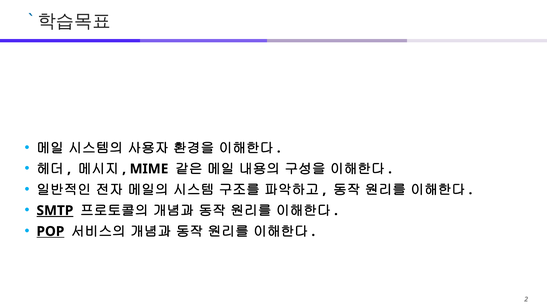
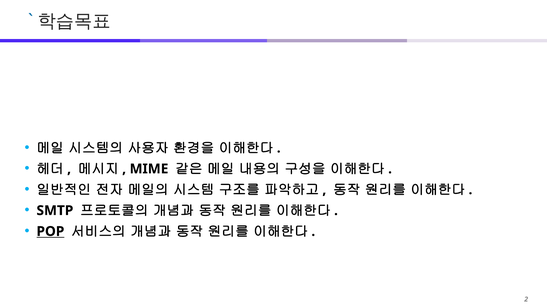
SMTP underline: present -> none (55, 210)
